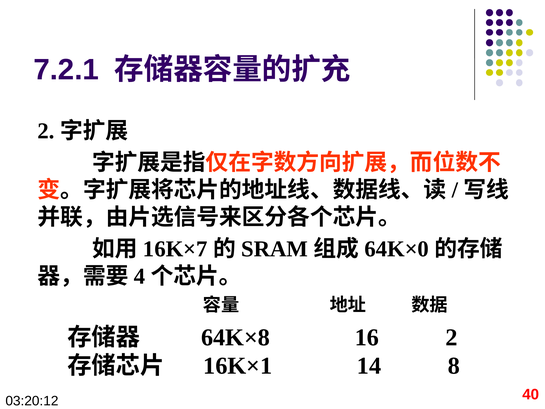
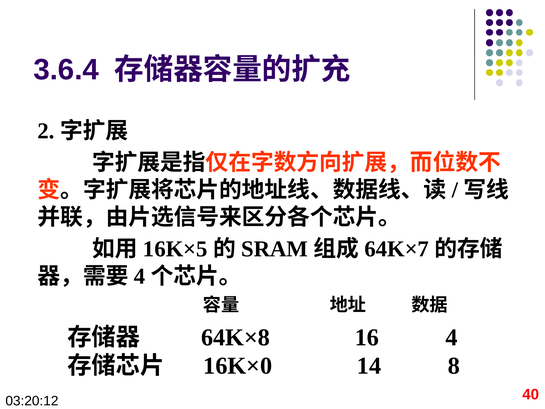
7.2.1: 7.2.1 -> 3.6.4 (66, 70)
16K×7: 16K×7 -> 16K×5 (175, 249)
64K×0: 64K×0 -> 64K×7 (397, 249)
16 2: 2 -> 4 (452, 337)
16K×1: 16K×1 -> 16K×0 (238, 366)
